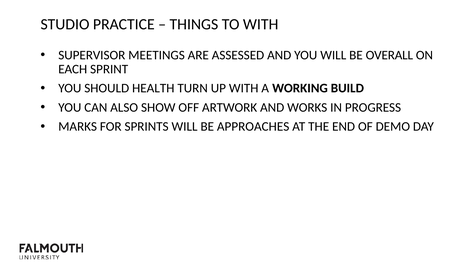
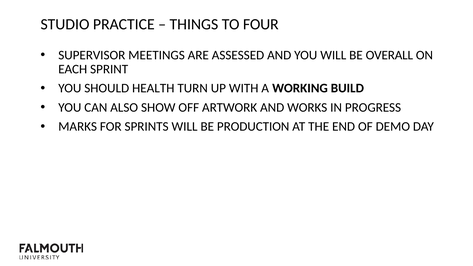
TO WITH: WITH -> FOUR (261, 24)
APPROACHES: APPROACHES -> PRODUCTION (253, 127)
